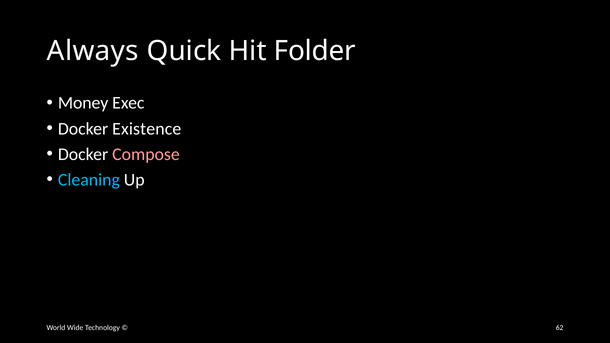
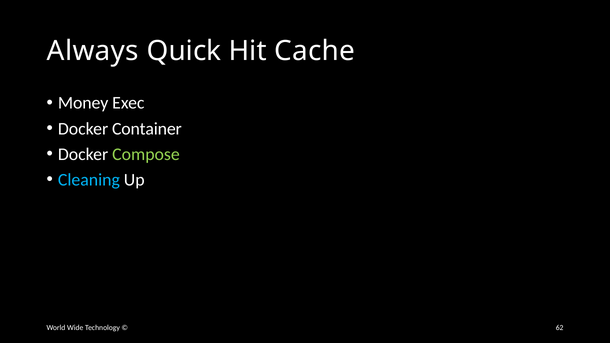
Folder: Folder -> Cache (315, 51)
Existence: Existence -> Container (147, 129)
Compose colour: pink -> light green (146, 154)
